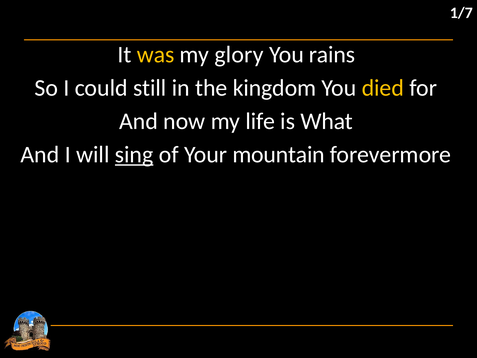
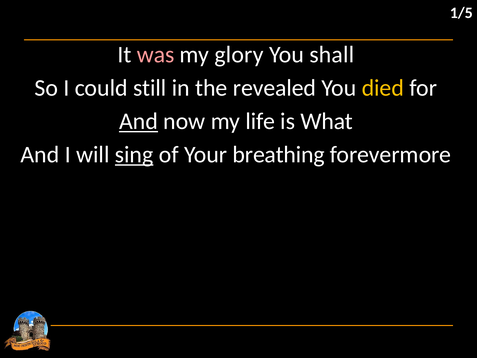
1/7: 1/7 -> 1/5 (461, 13)
was colour: yellow -> pink (156, 54)
rains: rains -> shall (332, 54)
kingdom: kingdom -> revealed (274, 88)
And underline: none -> present (139, 121)
mountain: mountain -> breathing (279, 155)
